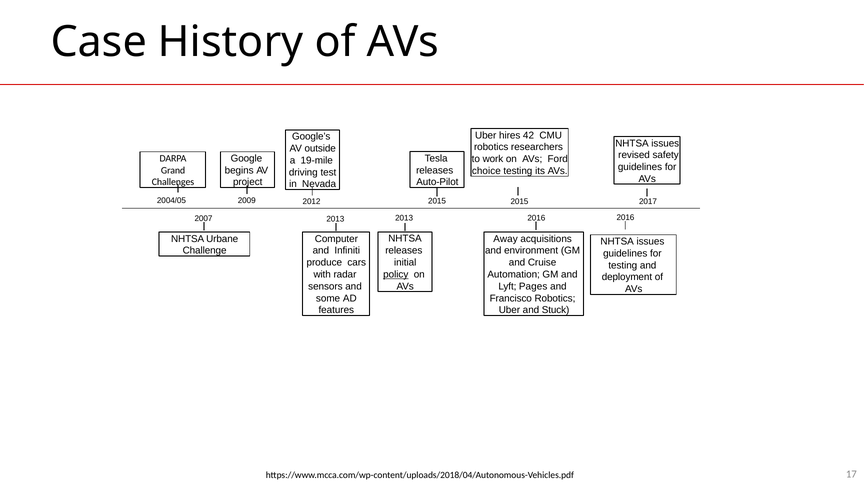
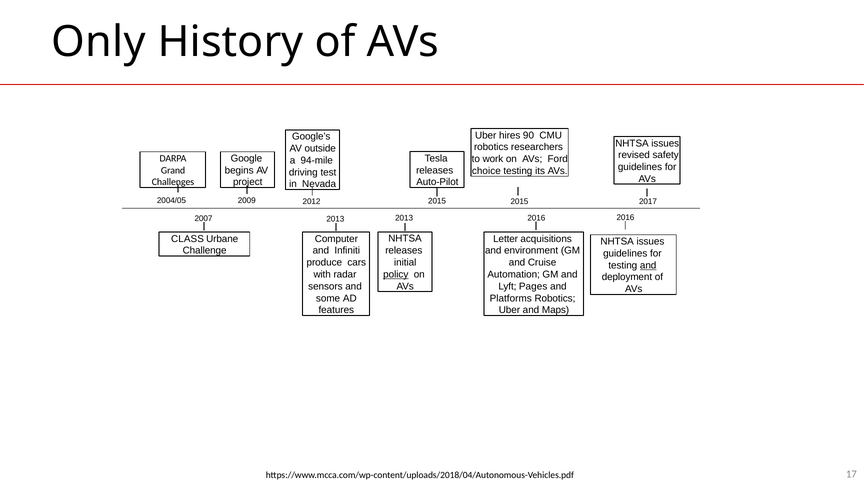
Case: Case -> Only (98, 42)
42: 42 -> 90 (529, 135)
19-mile: 19-mile -> 94-mile (317, 160)
NHTSA: NHTSA -> CLASS (187, 239)
Away: Away -> Letter (506, 239)
and underline: none -> present (648, 265)
Francisco: Francisco -> Platforms (511, 298)
Stuck: Stuck -> Maps (556, 310)
